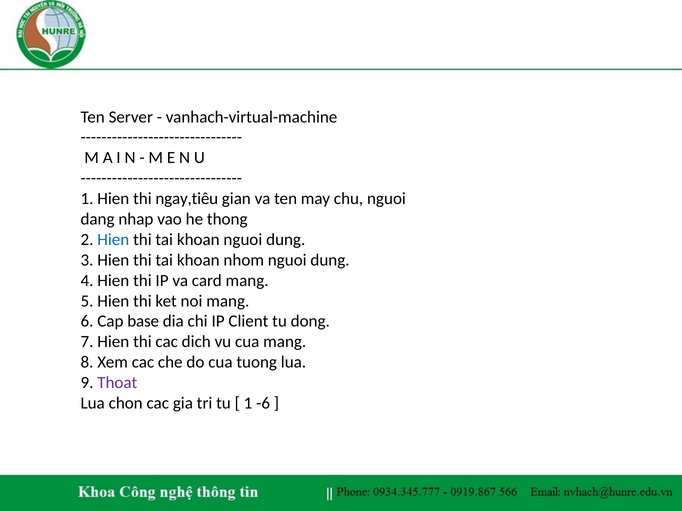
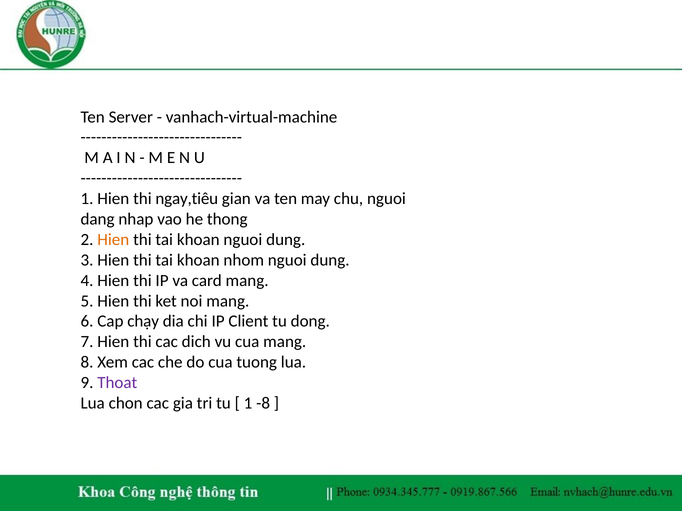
Hien colour: blue -> orange (113, 240)
base: base -> chạy (143, 322)
-6: -6 -> -8 (263, 403)
